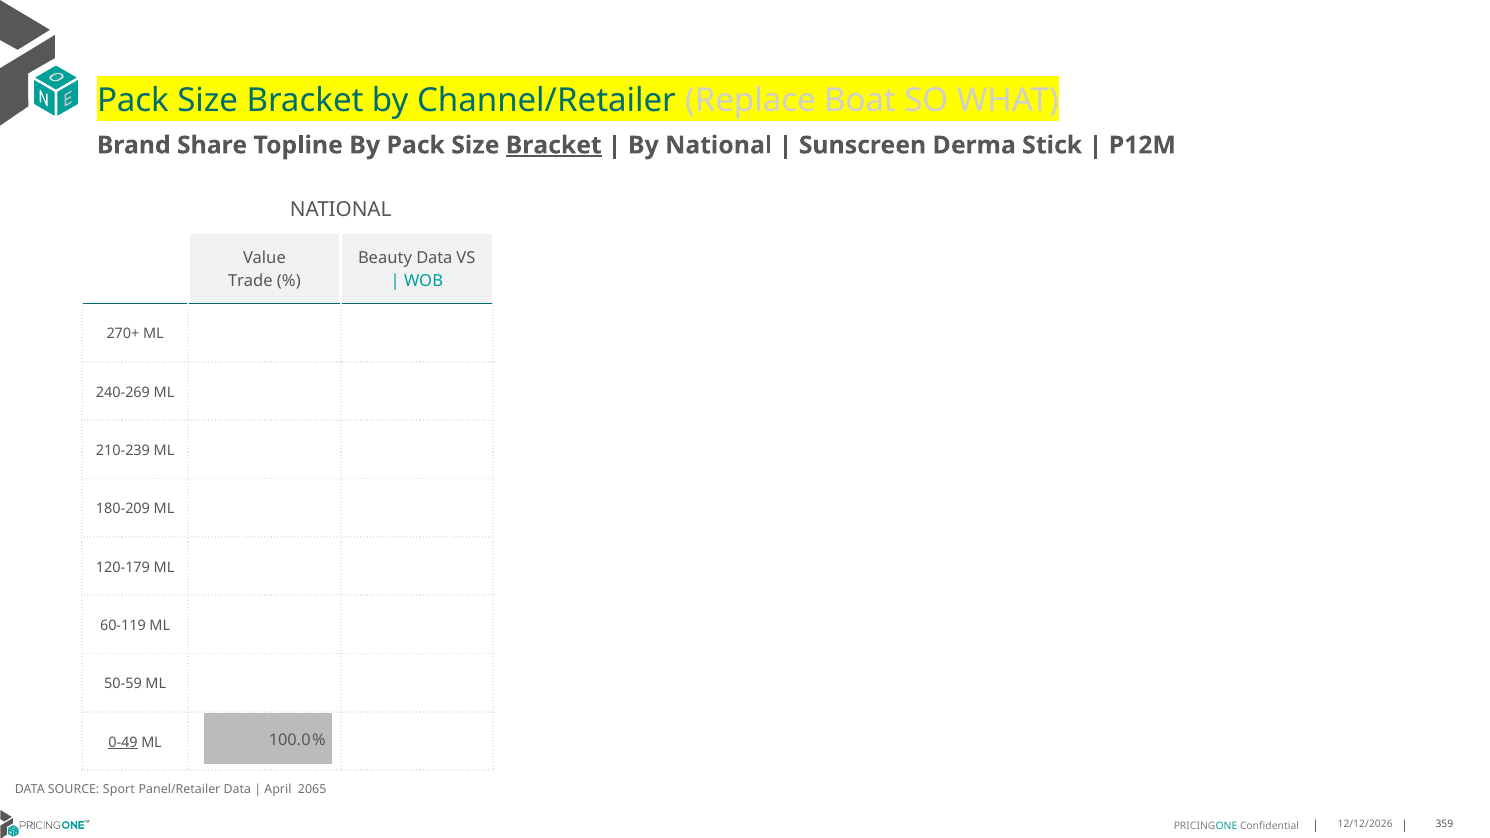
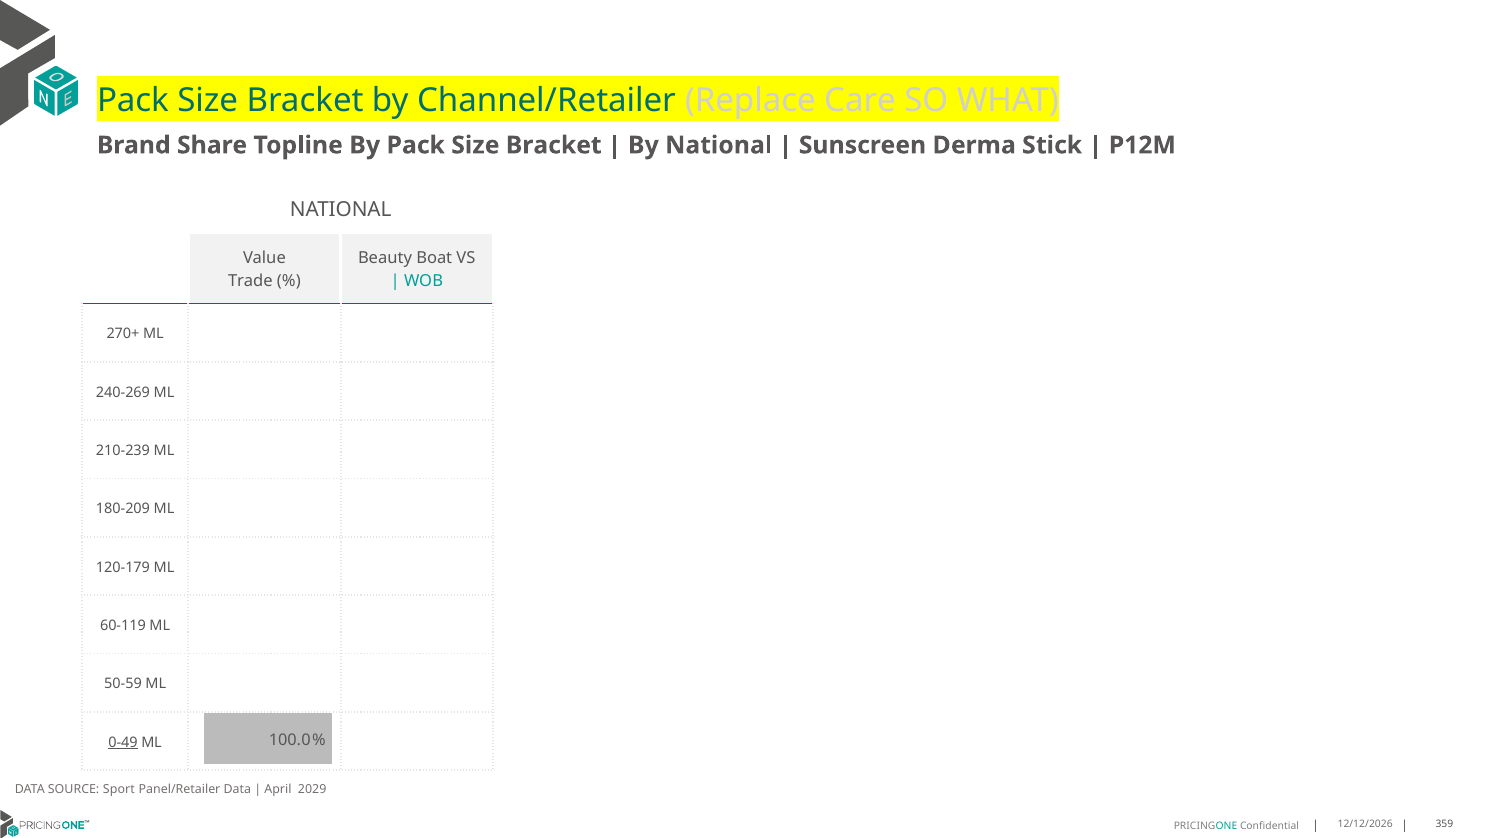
Boat: Boat -> Care (860, 100)
Bracket underline: present -> none (554, 145)
Beauty Data: Data -> Boat (434, 258)
2065: 2065 -> 2029 (312, 789)
